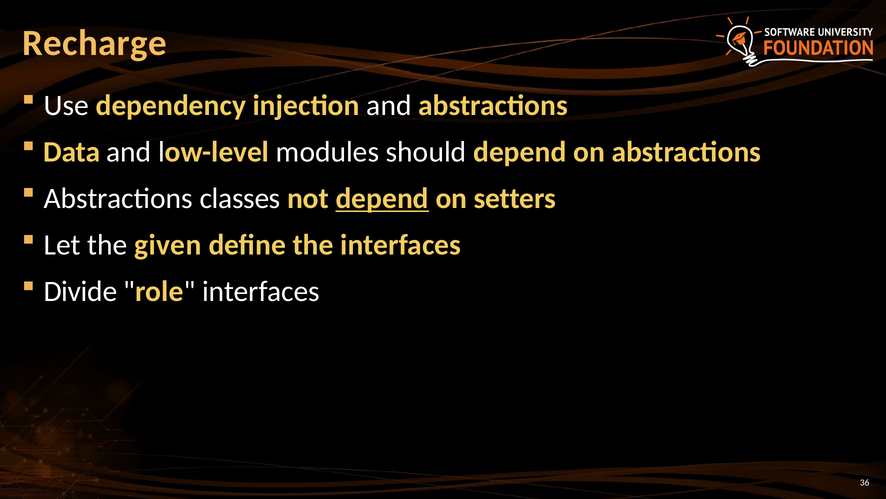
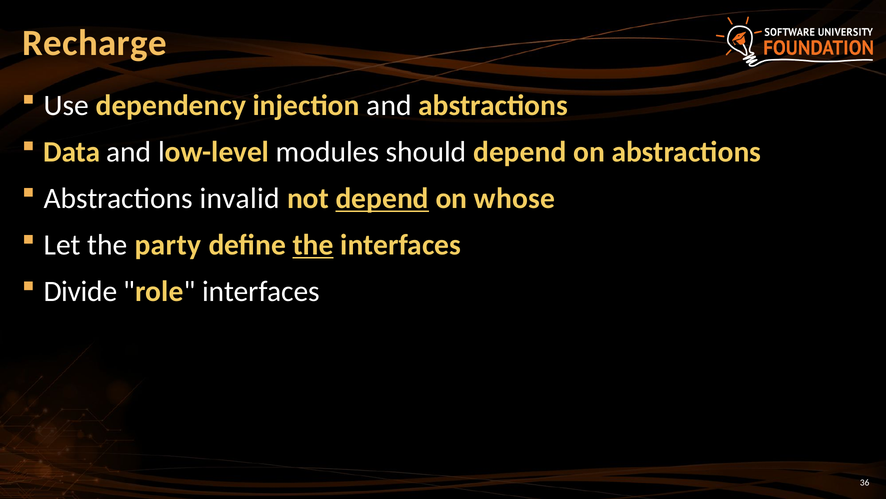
classes: classes -> invalid (240, 198)
setters: setters -> whose (515, 198)
given: given -> party (168, 245)
the underline: none -> present (313, 245)
